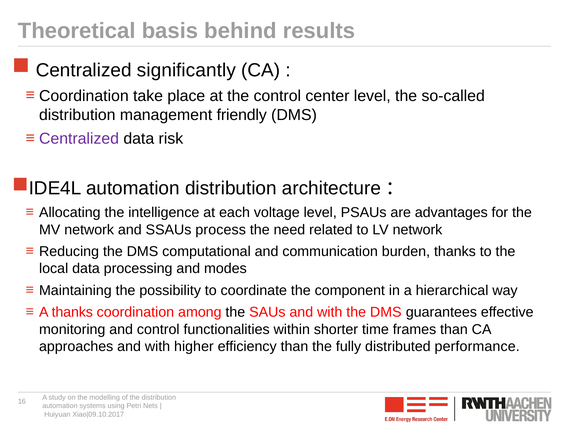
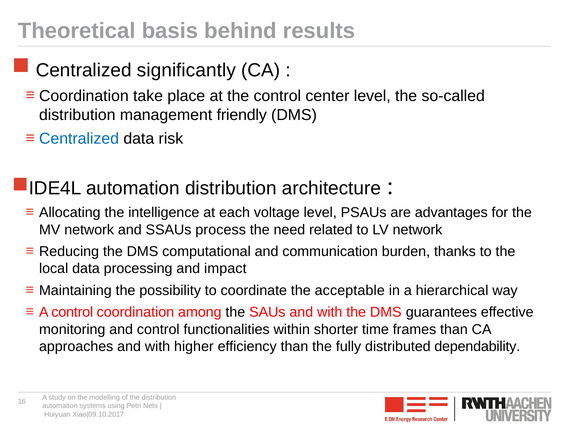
Centralized colour: purple -> blue (79, 139)
modes: modes -> impact (225, 268)
component: component -> acceptable (350, 290)
A thanks: thanks -> control (72, 312)
performance: performance -> dependability (477, 346)
